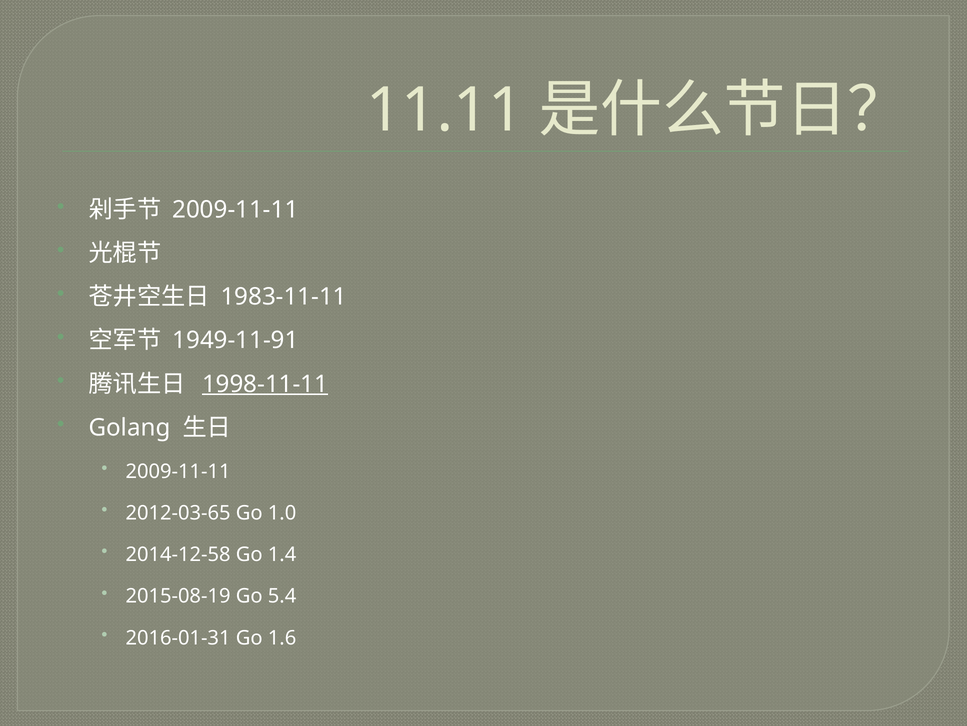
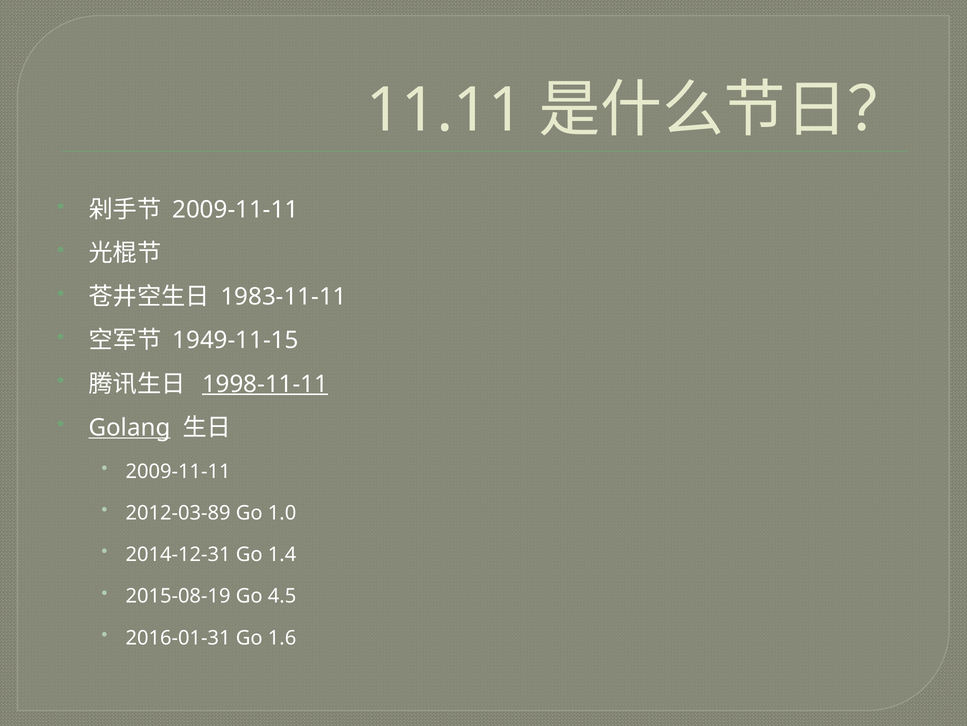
1949-11-91: 1949-11-91 -> 1949-11-15 (235, 340)
Golang underline: none -> present (130, 427)
2012-03-65: 2012-03-65 -> 2012-03-89 (178, 512)
2014-12-58: 2014-12-58 -> 2014-12-31 (178, 554)
5.4: 5.4 -> 4.5 (282, 596)
